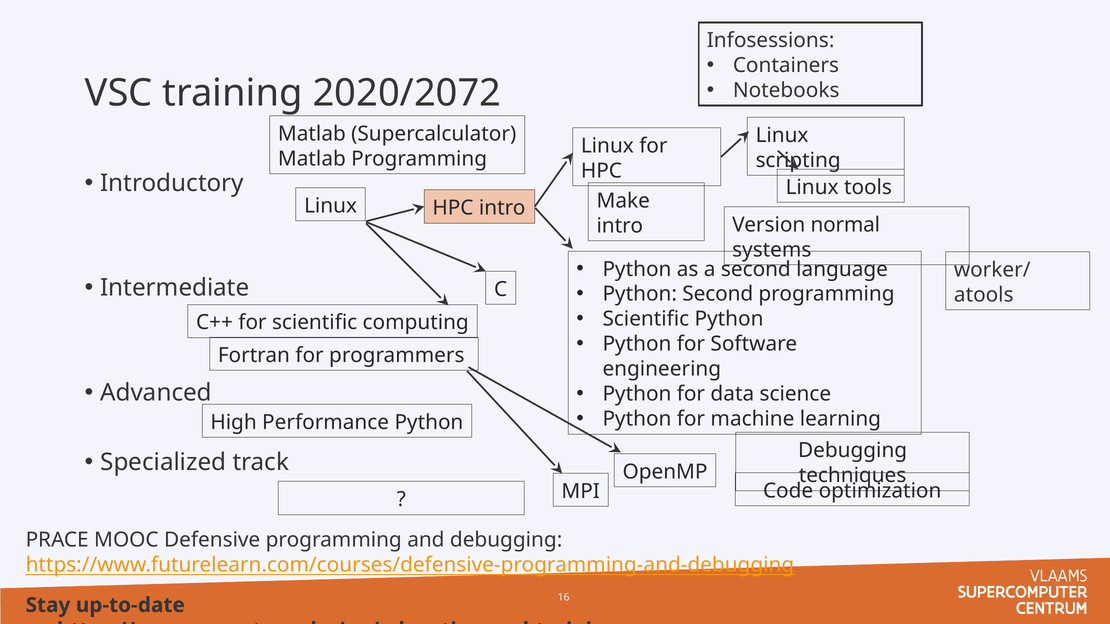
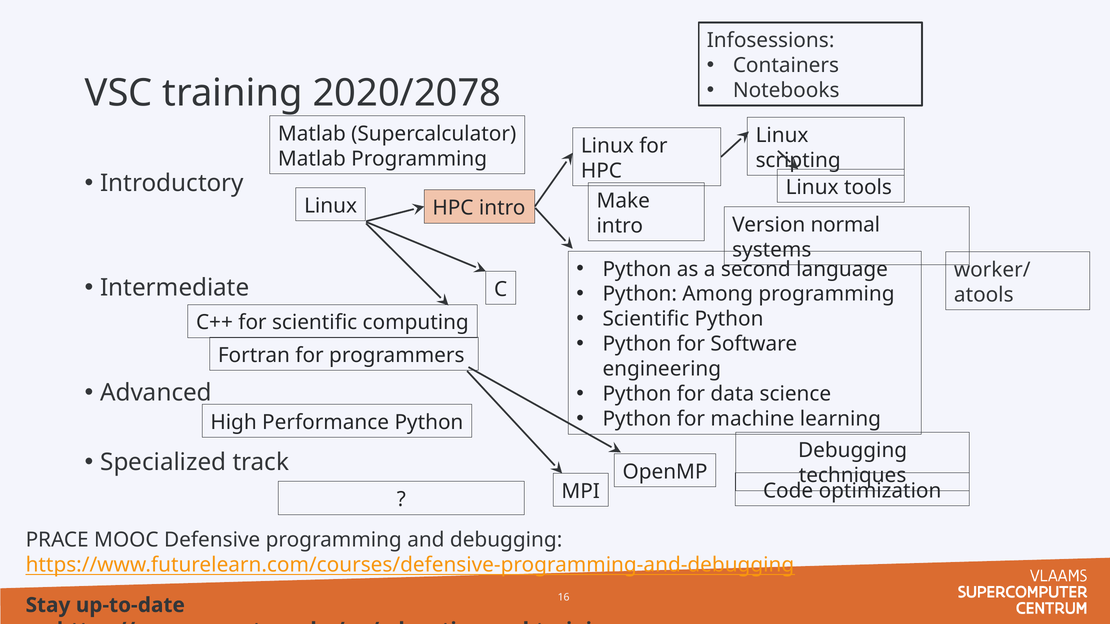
2020/2072: 2020/2072 -> 2020/2078 (407, 93)
Python Second: Second -> Among (718, 294)
